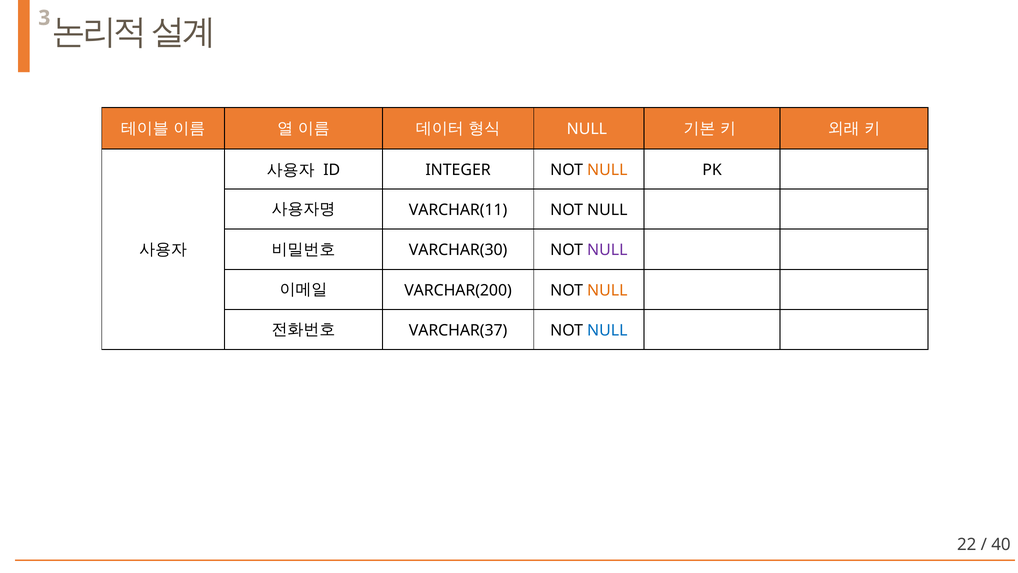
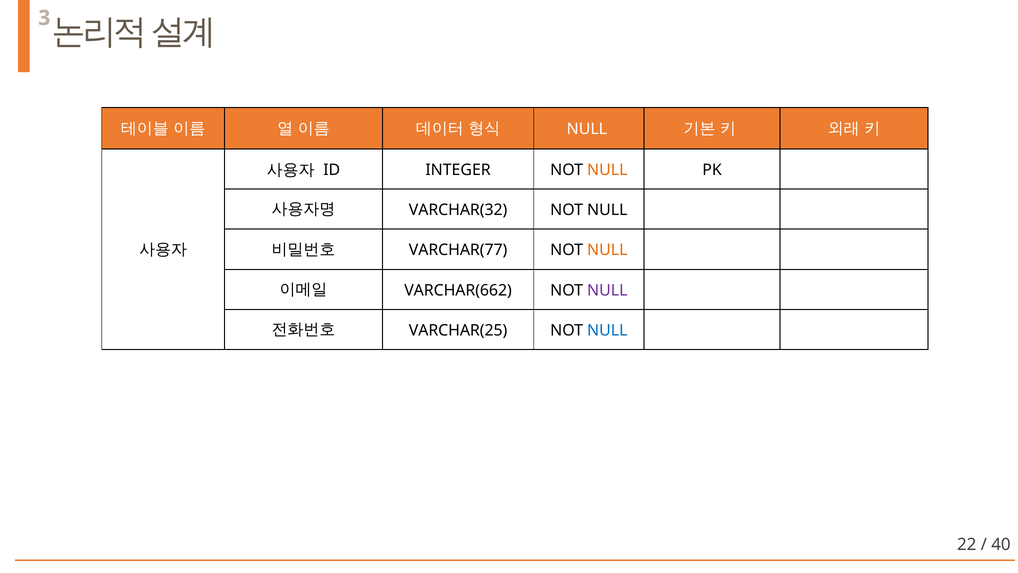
VARCHAR(11: VARCHAR(11 -> VARCHAR(32 (458, 210)
VARCHAR(30: VARCHAR(30 -> VARCHAR(77 (458, 250)
NULL colour: purple -> orange (607, 250)
VARCHAR(200: VARCHAR(200 -> VARCHAR(662 (458, 290)
NULL colour: orange -> purple (607, 290)
VARCHAR(37: VARCHAR(37 -> VARCHAR(25 (458, 330)
